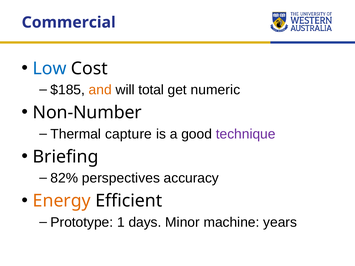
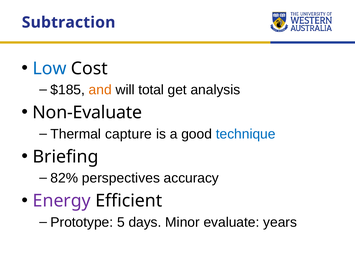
Commercial: Commercial -> Subtraction (69, 22)
numeric: numeric -> analysis (215, 90)
Non-Number: Non-Number -> Non-Evaluate (87, 113)
technique colour: purple -> blue (246, 134)
Energy colour: orange -> purple (62, 201)
1: 1 -> 5 (121, 222)
machine: machine -> evaluate (231, 222)
